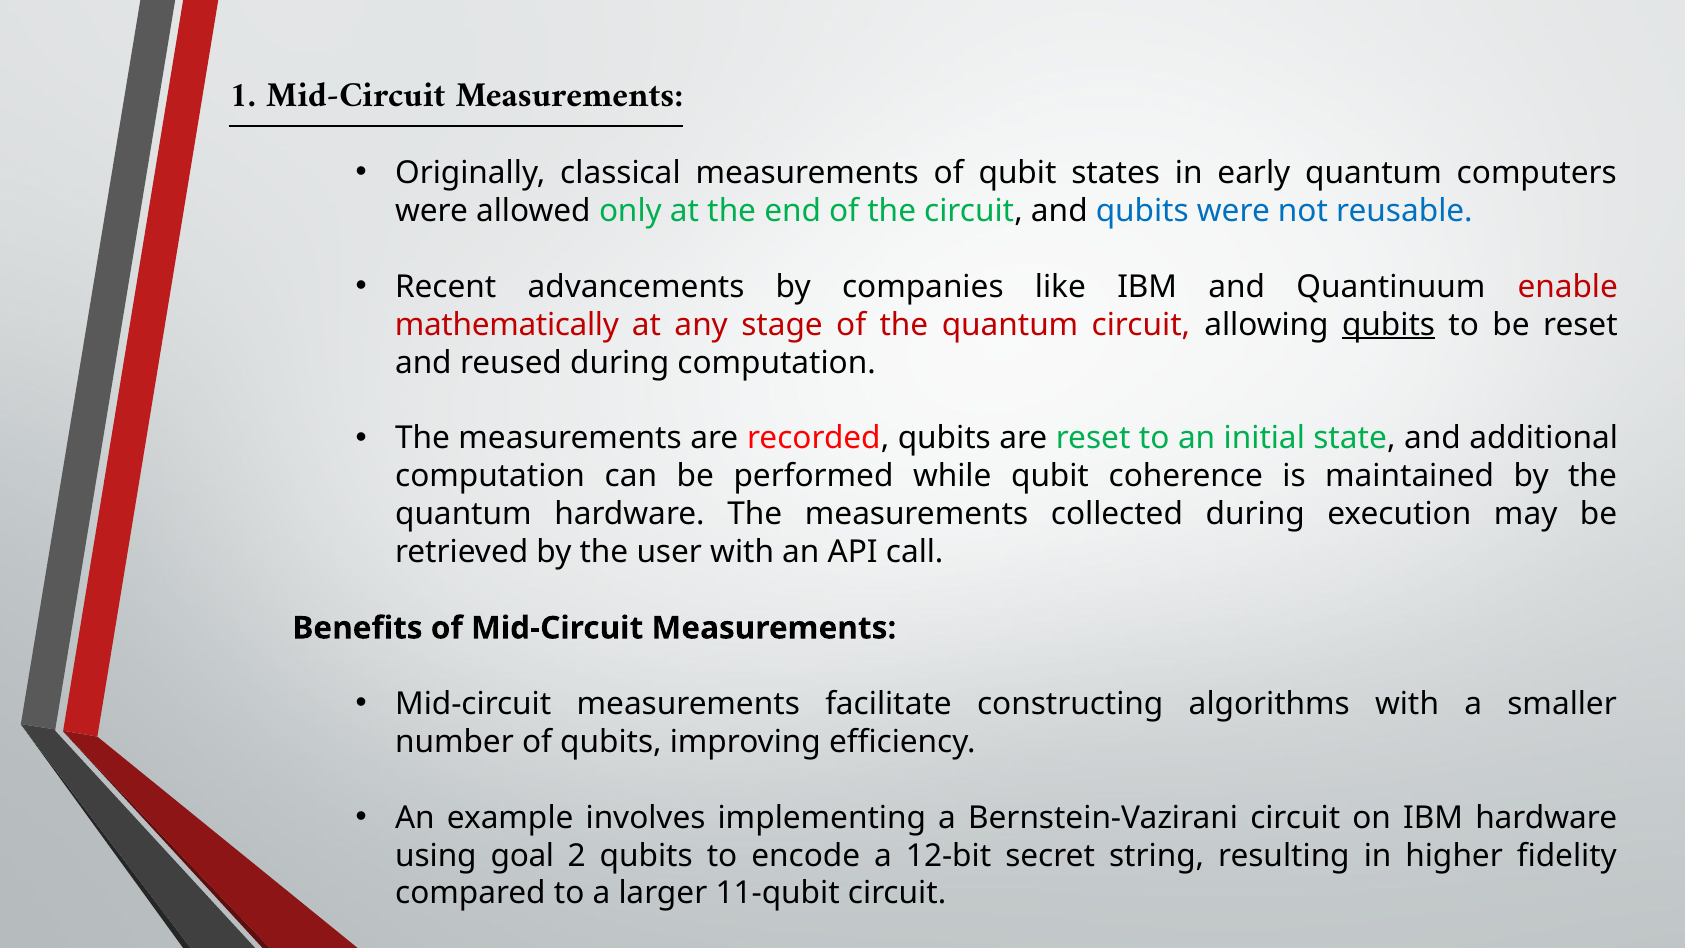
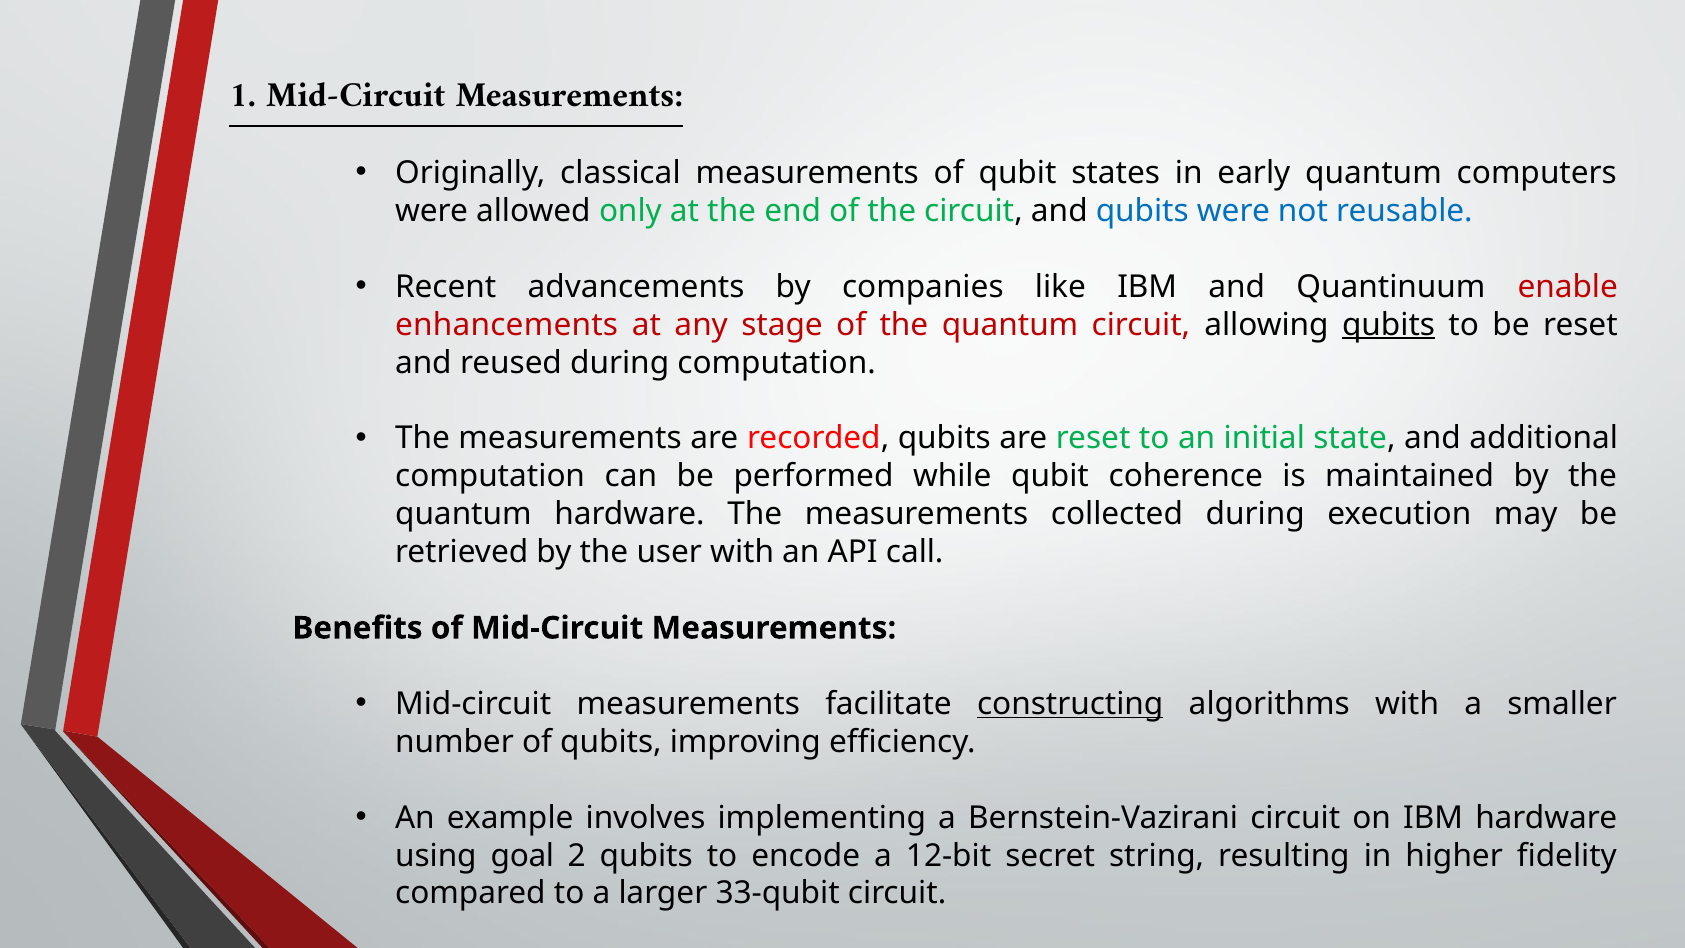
mathematically: mathematically -> enhancements (507, 325)
constructing underline: none -> present (1070, 704)
11-qubit: 11-qubit -> 33-qubit (778, 893)
